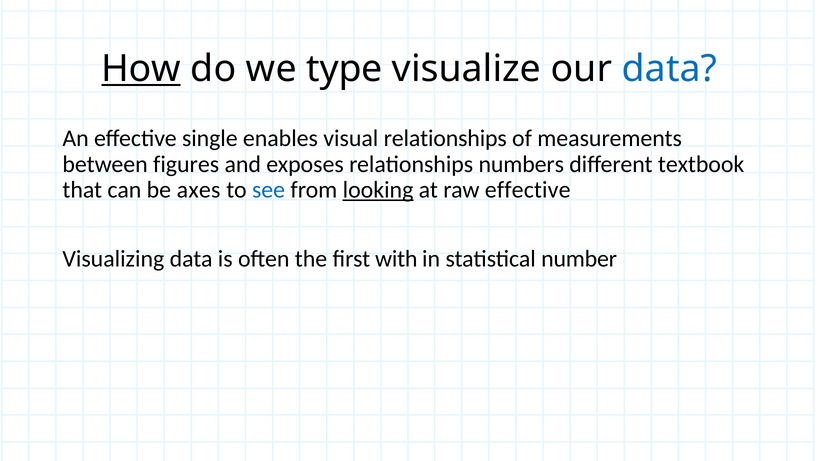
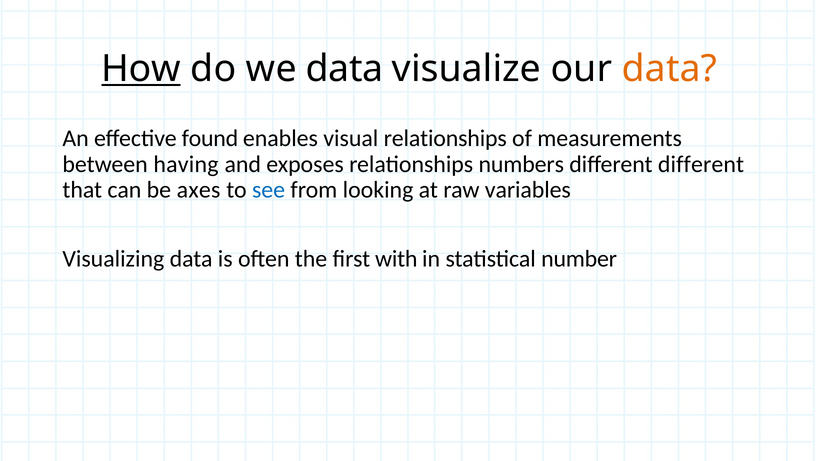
we type: type -> data (345, 69)
data colour: blue -> orange (669, 69)
single: single -> found (210, 138)
figures: figures -> having (186, 164)
different textbook: textbook -> different (701, 164)
looking underline: present -> none (378, 190)
raw effective: effective -> variables (528, 190)
